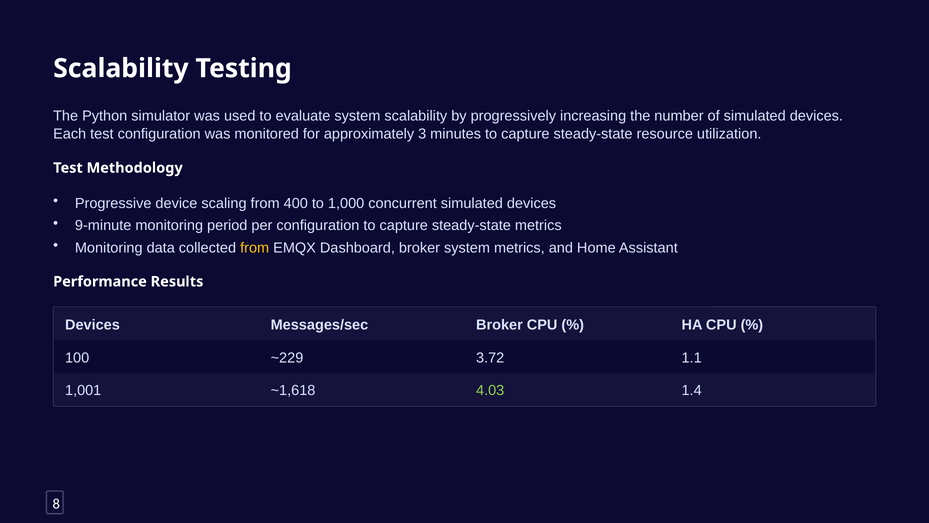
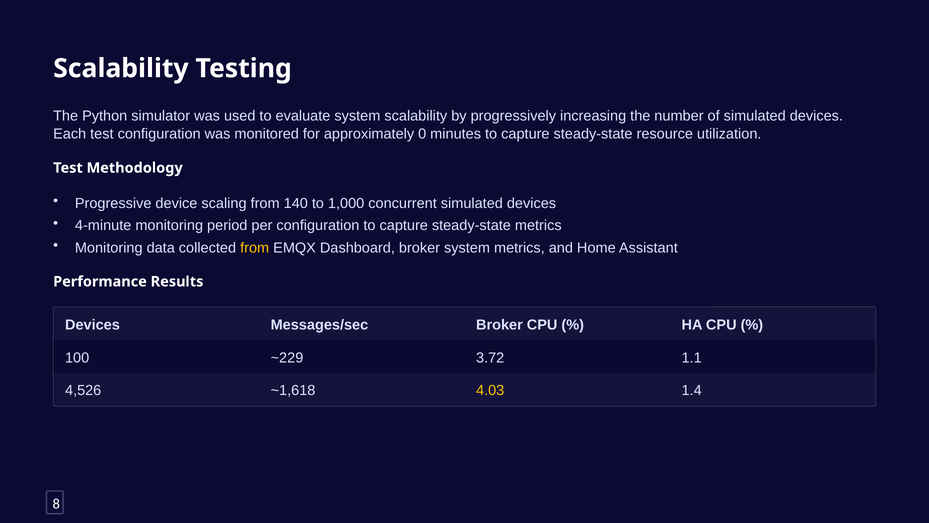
3: 3 -> 0 (422, 134)
400: 400 -> 140 (296, 203)
9-minute: 9-minute -> 4-minute (103, 225)
1,001: 1,001 -> 4,526 (83, 390)
4.03 colour: light green -> yellow (490, 390)
